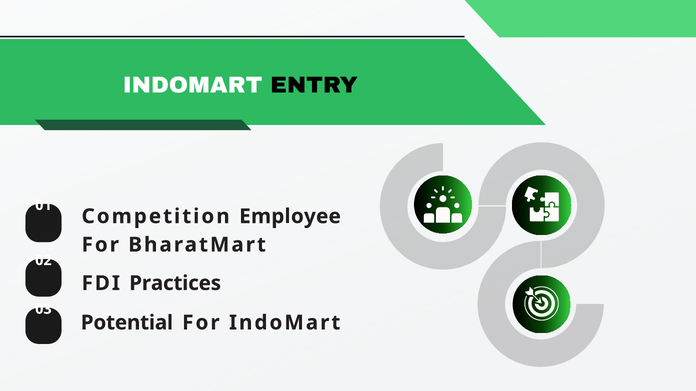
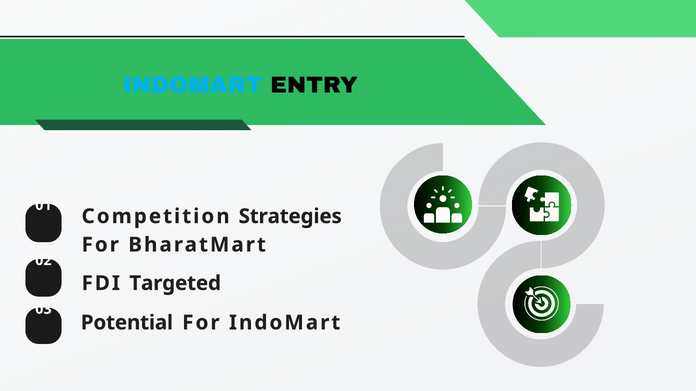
INDOMART colour: white -> light blue (193, 85)
Employee: Employee -> Strategies (290, 217)
Practices: Practices -> Targeted (175, 284)
